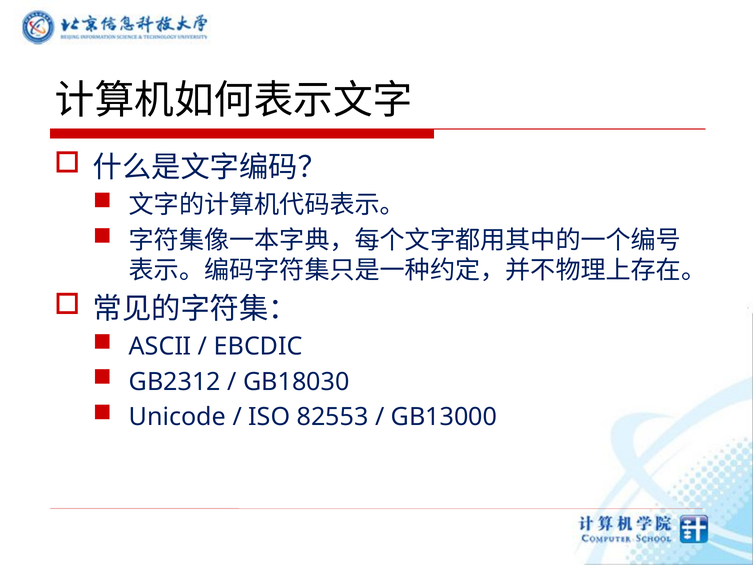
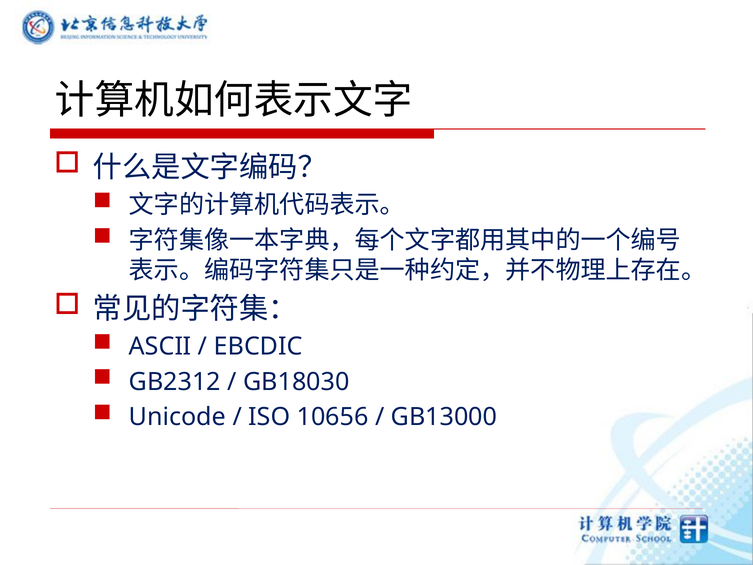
82553: 82553 -> 10656 (333, 417)
